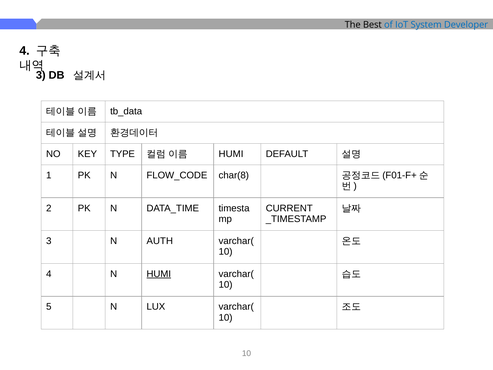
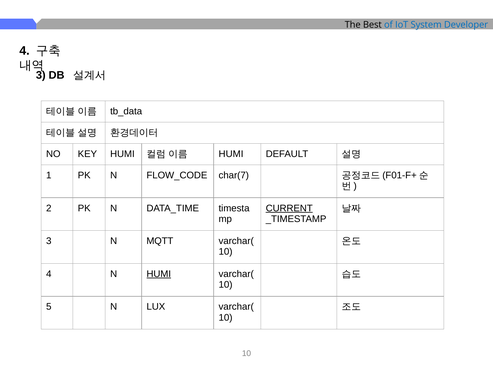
KEY TYPE: TYPE -> HUMI (122, 154)
char(8: char(8 -> char(7 (234, 175)
CURRENT underline: none -> present (289, 208)
AUTH: AUTH -> MQTT (160, 241)
